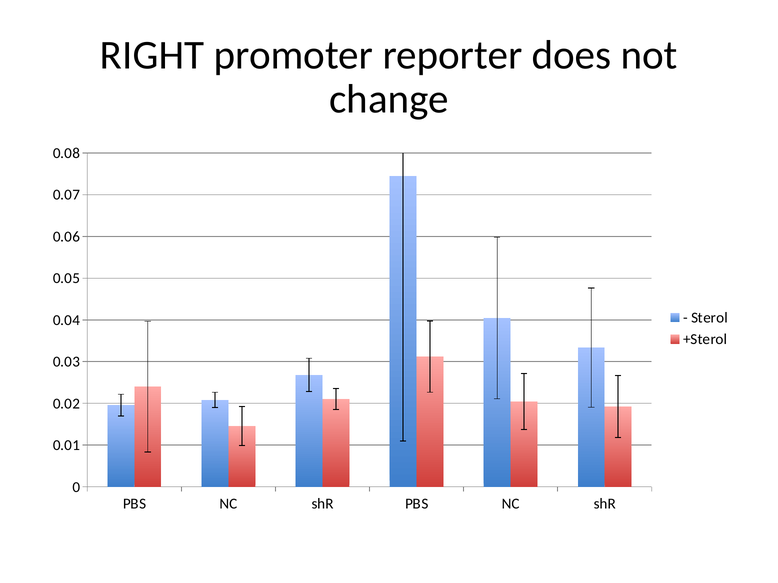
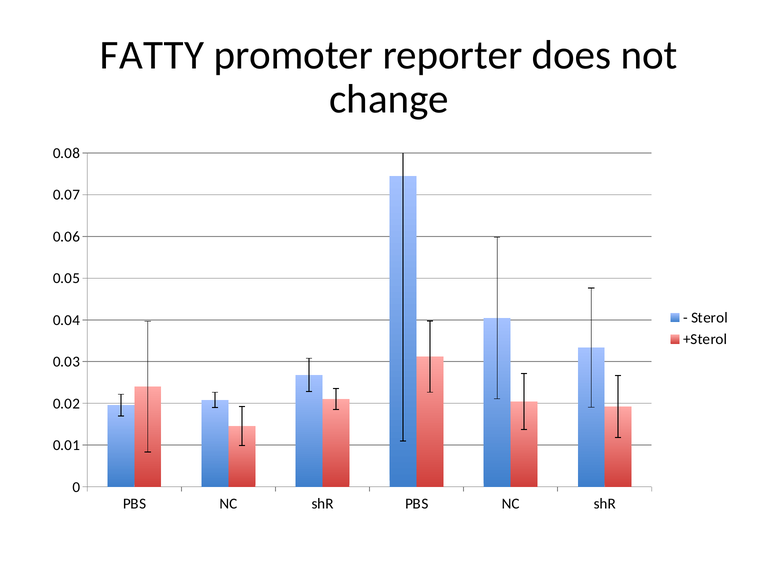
RIGHT: RIGHT -> FATTY (152, 55)
